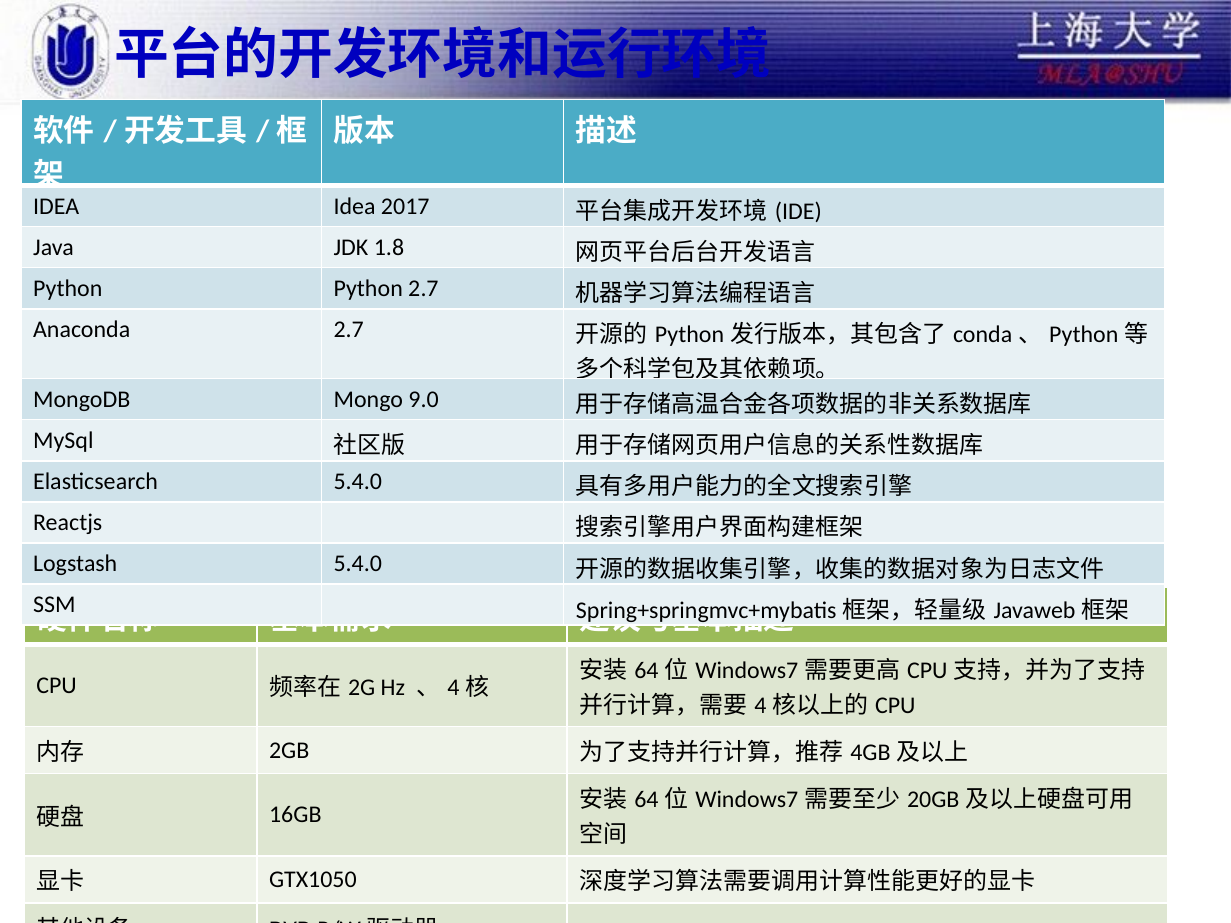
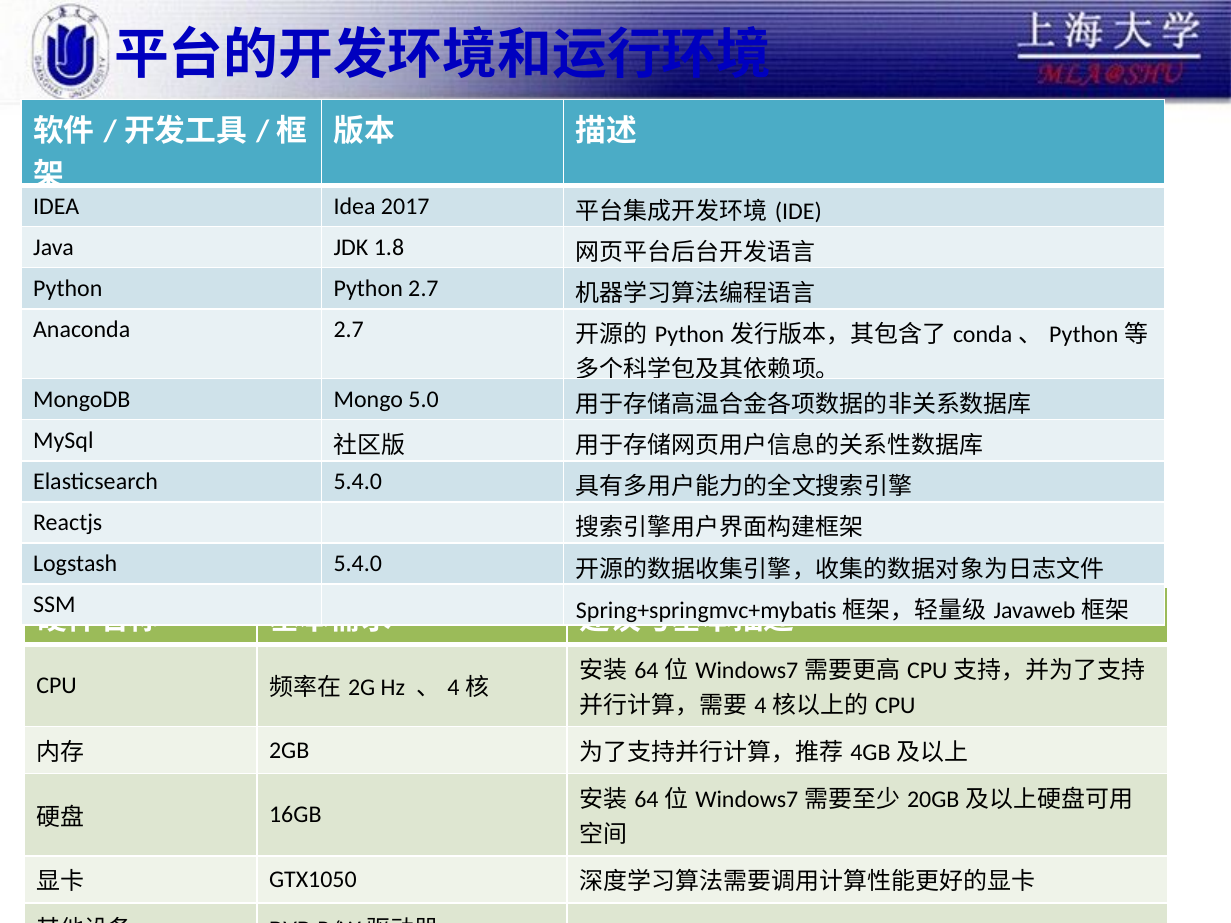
9.0: 9.0 -> 5.0 (424, 400)
